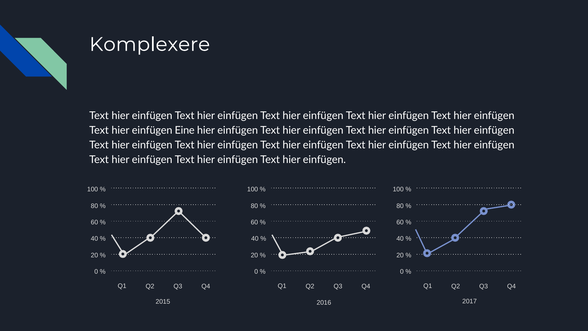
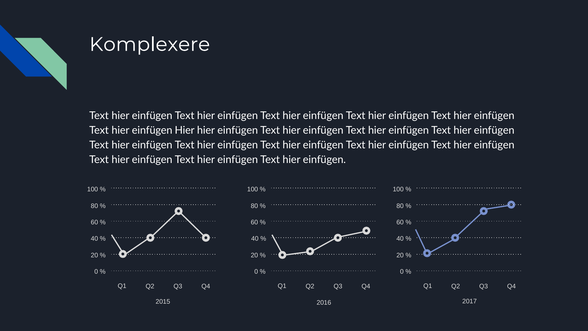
einfügen Eine: Eine -> Hier (185, 130)
